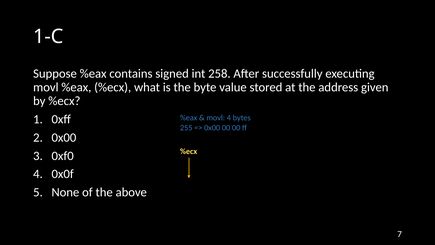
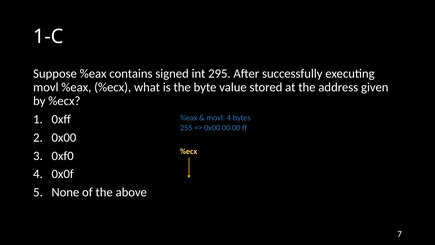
258: 258 -> 295 (219, 74)
